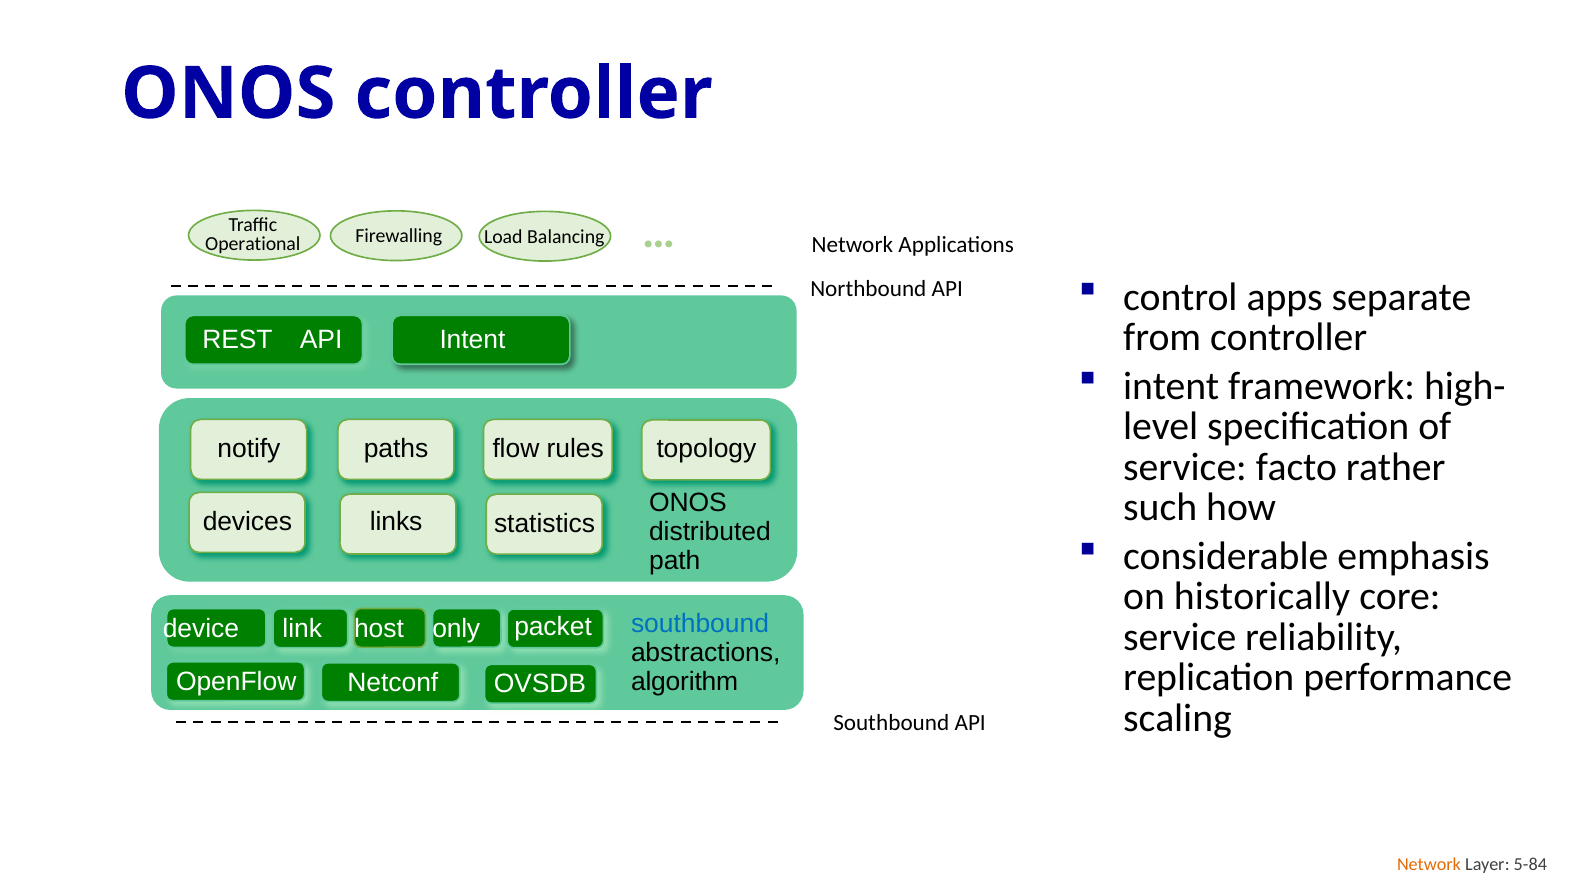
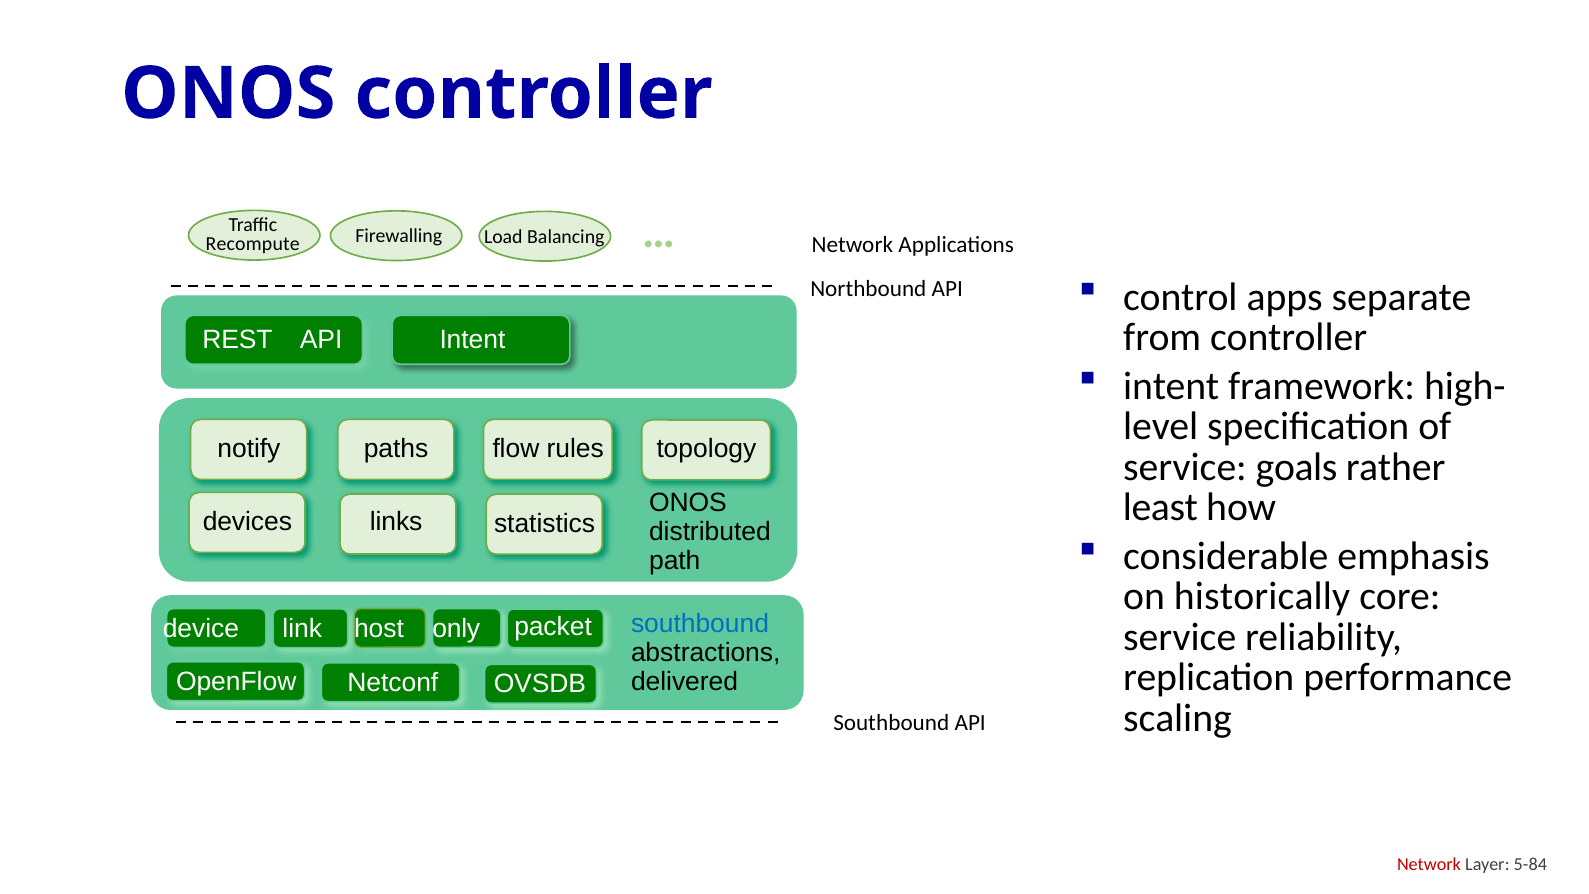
Operational: Operational -> Recompute (253, 244)
facto: facto -> goals (1297, 467)
such: such -> least (1160, 508)
algorithm: algorithm -> delivered (685, 681)
Network colour: orange -> red (1429, 864)
